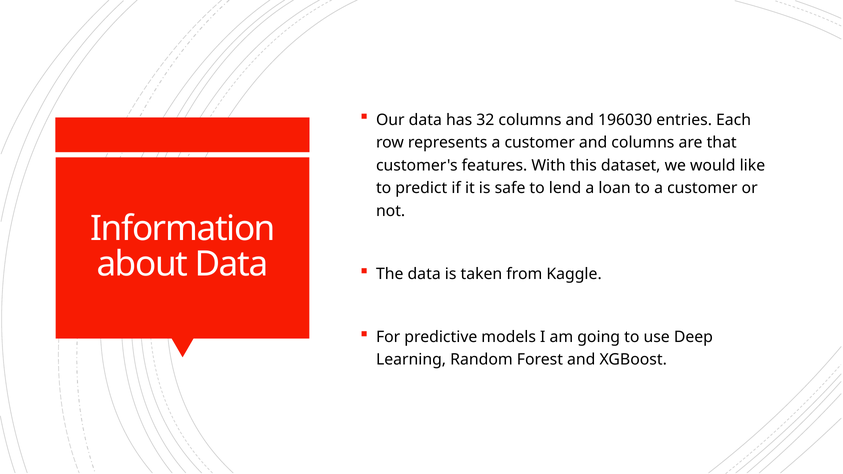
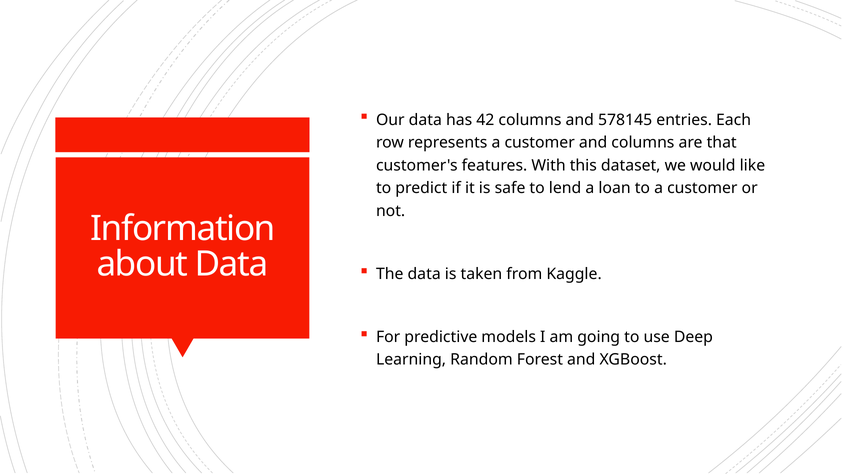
32: 32 -> 42 (485, 120)
196030: 196030 -> 578145 (625, 120)
